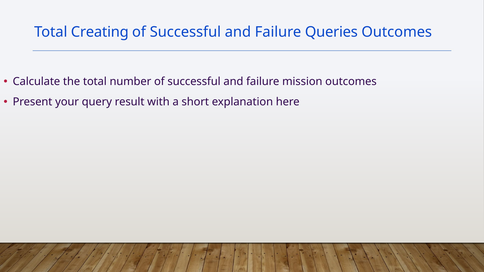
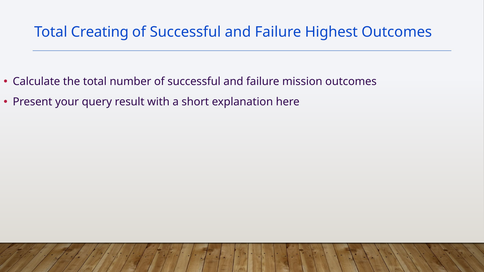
Queries: Queries -> Highest (331, 32)
